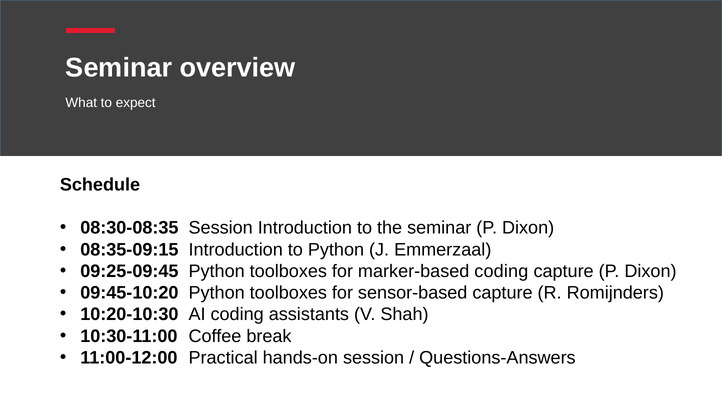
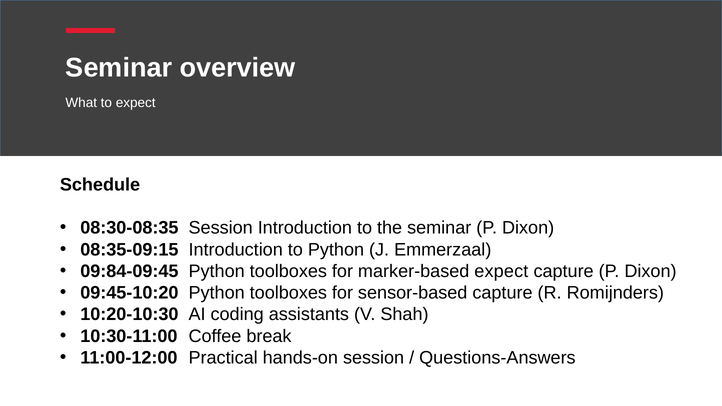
09:25-09:45: 09:25-09:45 -> 09:84-09:45 (129, 271)
marker-based coding: coding -> expect (501, 271)
